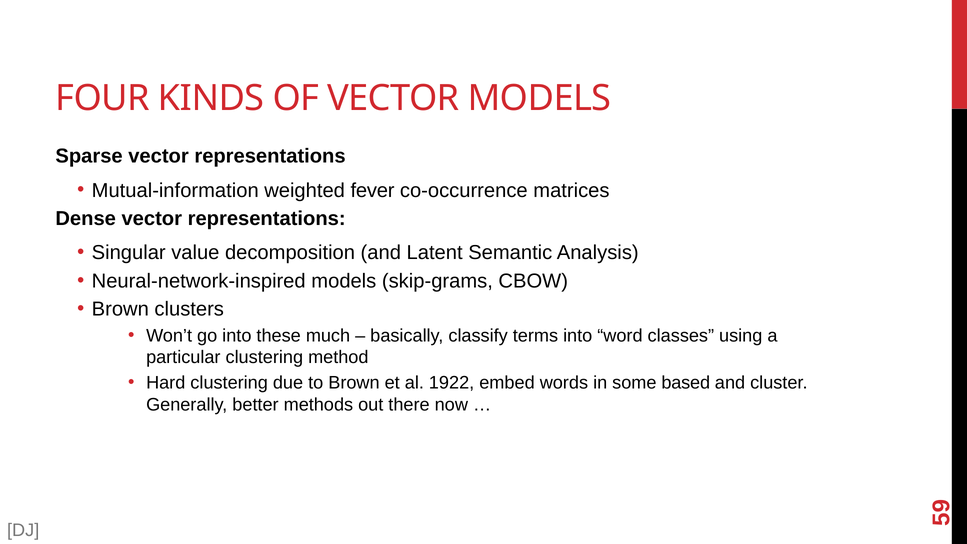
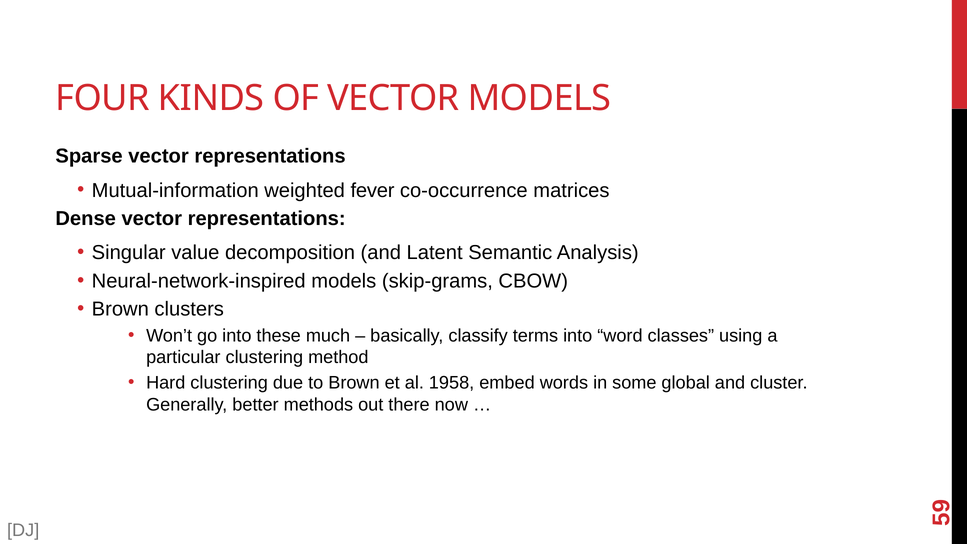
1922: 1922 -> 1958 (452, 383)
based: based -> global (686, 383)
